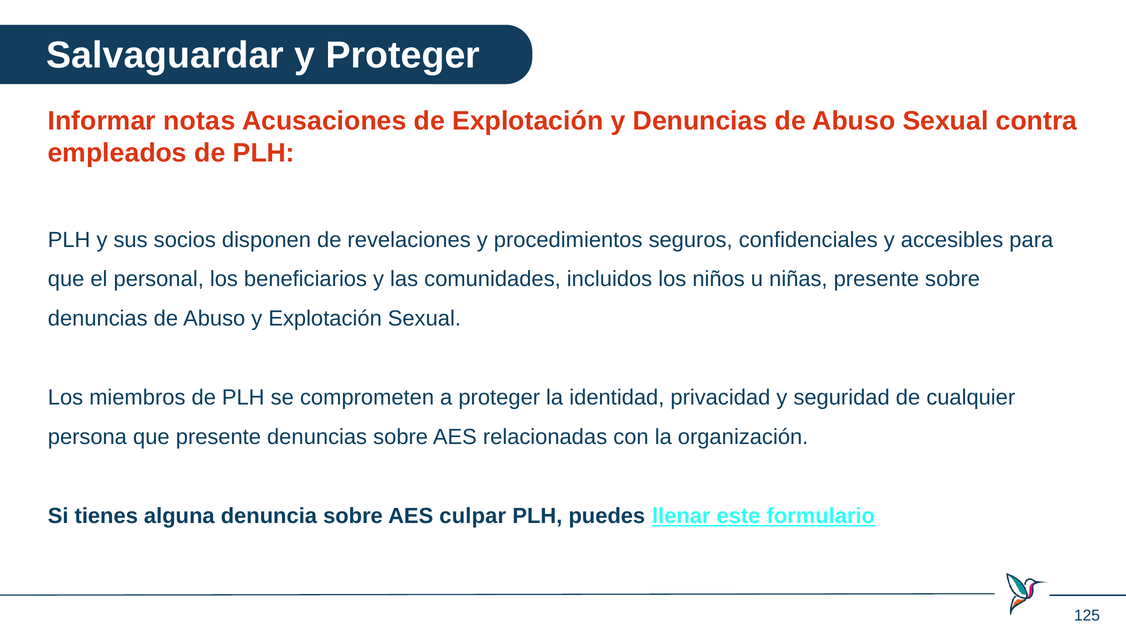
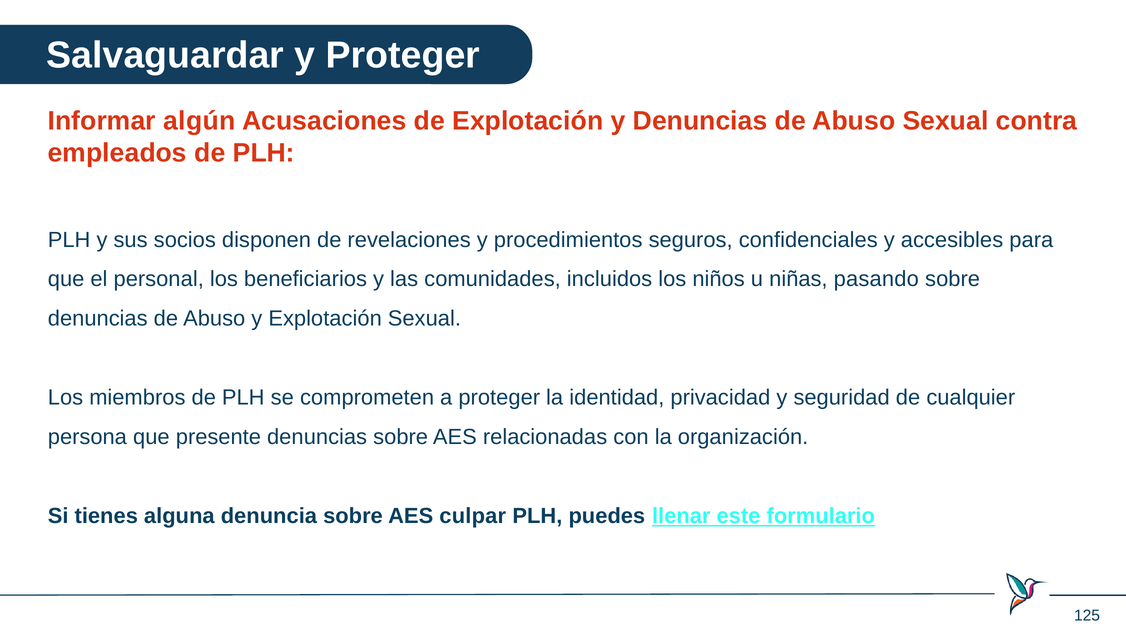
notas: notas -> algún (199, 121)
niñas presente: presente -> pasando (876, 279)
